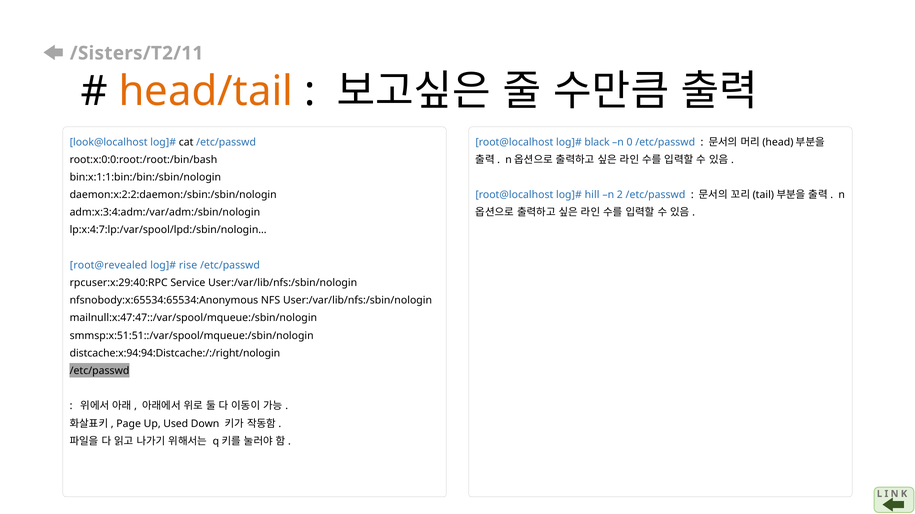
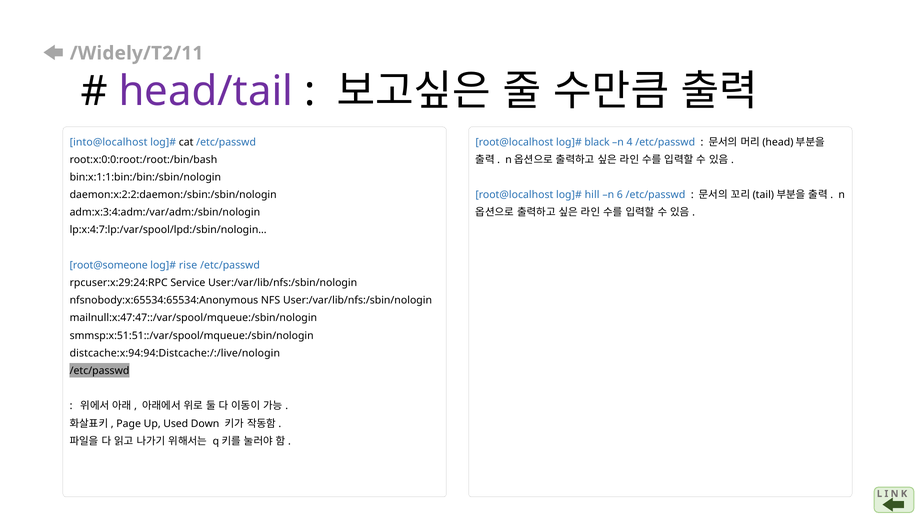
/Sisters/T2/11: /Sisters/T2/11 -> /Widely/T2/11 (137, 53)
head/tail colour: orange -> purple (206, 92)
look@localhost: look@localhost -> into@localhost (109, 142)
0: 0 -> 4 (630, 142)
2: 2 -> 6 (620, 195)
root@revealed: root@revealed -> root@someone (109, 266)
rpcuser:x:29:40:RPC: rpcuser:x:29:40:RPC -> rpcuser:x:29:24:RPC (119, 283)
distcache:x:94:94:Distcache:/:/right/nologin: distcache:x:94:94:Distcache:/:/right/nologin -> distcache:x:94:94:Distcache:/:/live/nologin (175, 354)
